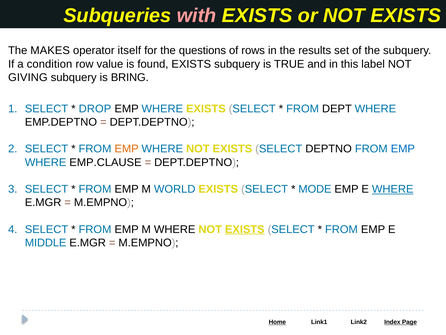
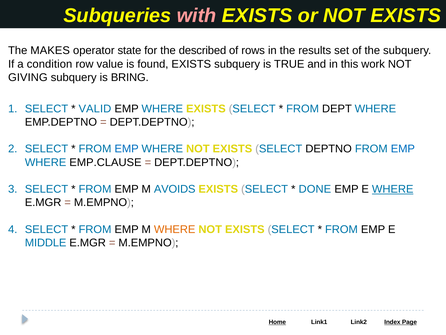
itself: itself -> state (129, 51)
questions: questions -> described (202, 51)
label: label -> work (373, 64)
DROP: DROP -> VALID (95, 109)
EMP colour: orange -> blue (127, 149)
WORLD: WORLD -> AVOIDS (175, 189)
MODE: MODE -> DONE (315, 189)
WHERE colour: black -> orange (175, 229)
EXISTS underline: present -> none (245, 229)
